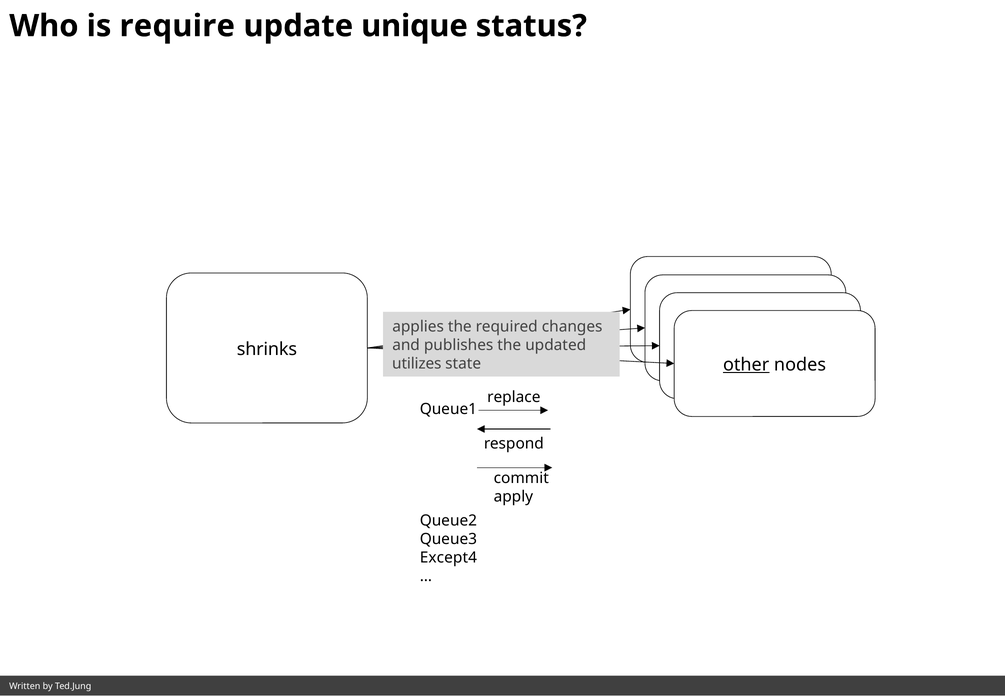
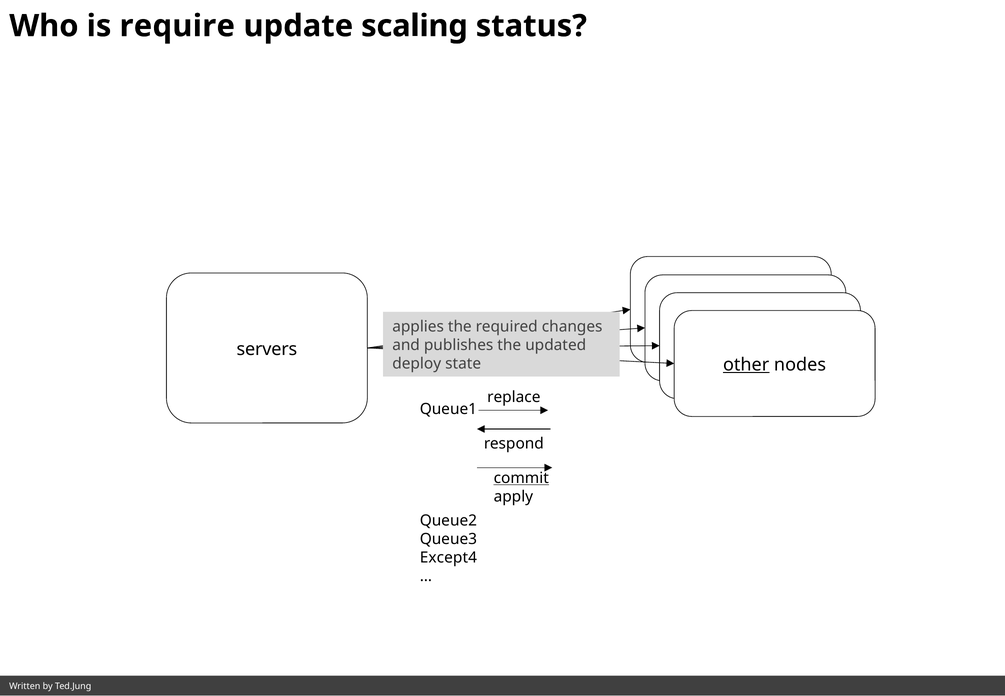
unique: unique -> scaling (414, 26)
shrinks: shrinks -> servers (267, 349)
utilizes: utilizes -> deploy (417, 364)
commit underline: none -> present (521, 478)
